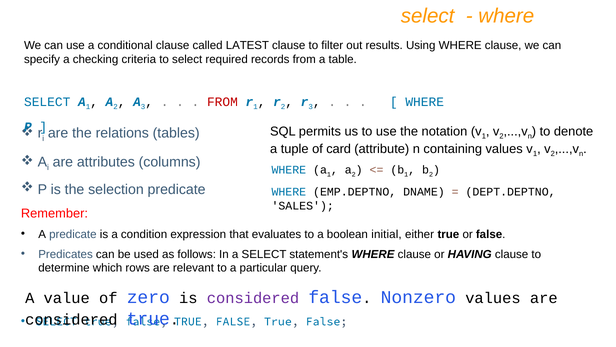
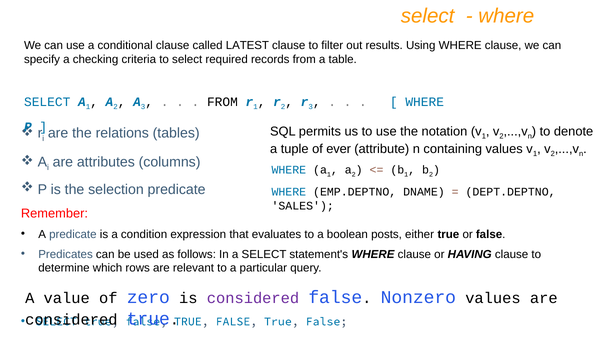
FROM colour: red -> black (222, 102)
card: card -> ever (339, 149)
initial: initial -> posts (387, 234)
